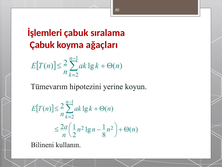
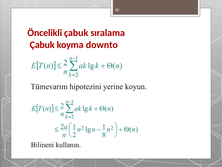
İşlemleri: İşlemleri -> Öncelikli (45, 33)
ağaçları: ağaçları -> downto (102, 45)
